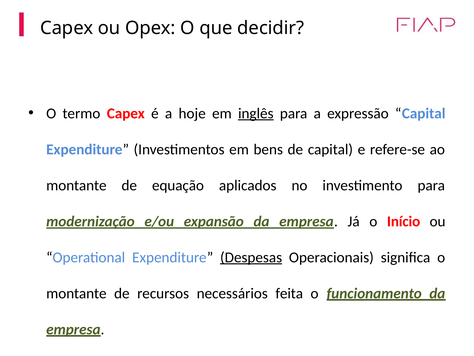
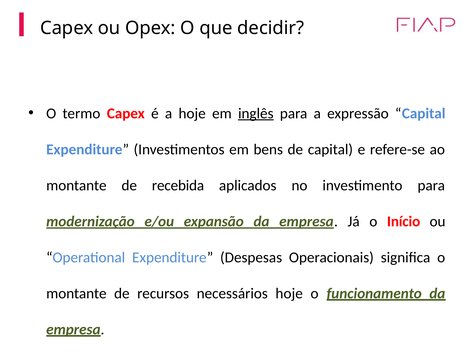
equação: equação -> recebida (178, 185)
Despesas underline: present -> none (251, 257)
necessários feita: feita -> hoje (289, 293)
